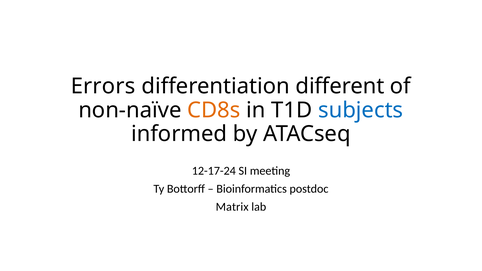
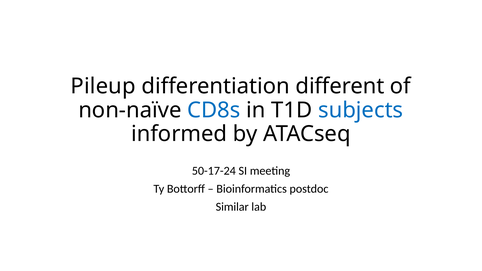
Errors: Errors -> Pileup (103, 86)
CD8s colour: orange -> blue (214, 110)
12-17-24: 12-17-24 -> 50-17-24 (214, 171)
Matrix: Matrix -> Similar (232, 207)
